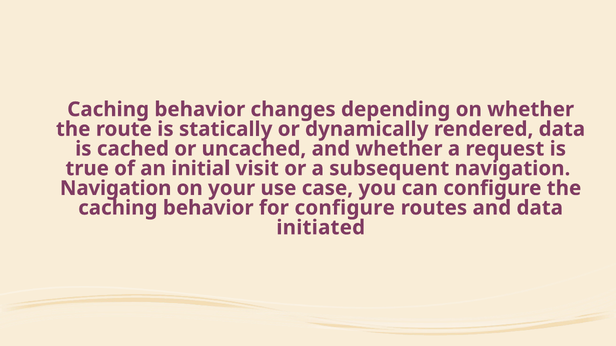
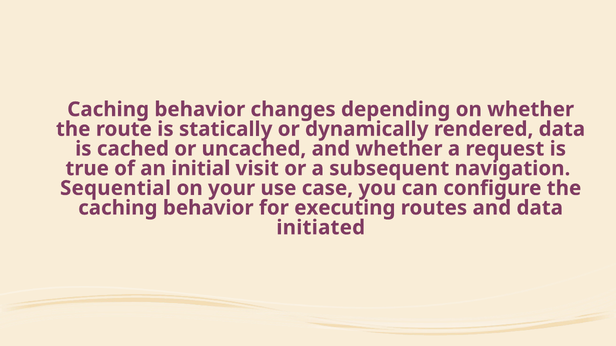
Navigation: Navigation -> Sequential (115, 188)
for configure: configure -> executing (345, 208)
